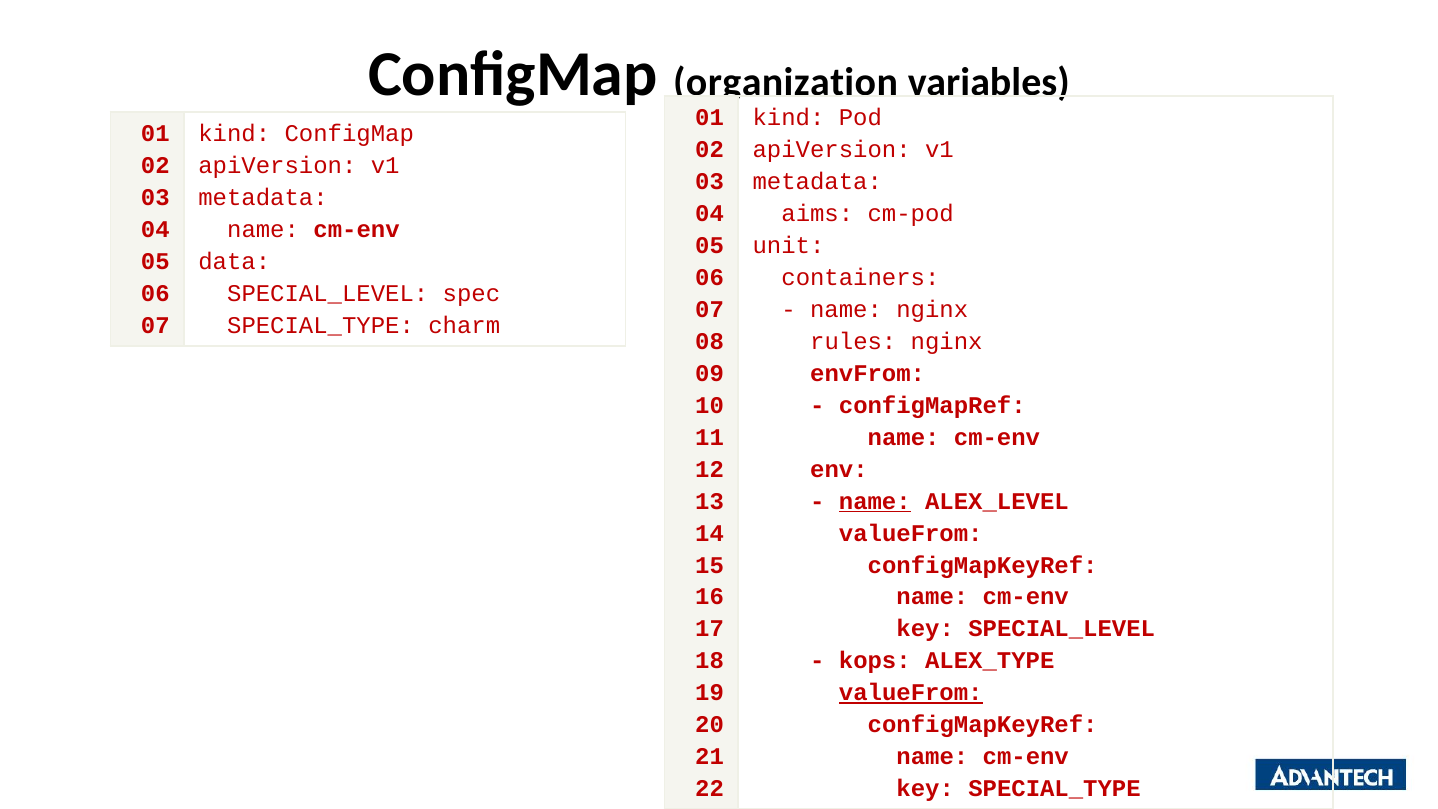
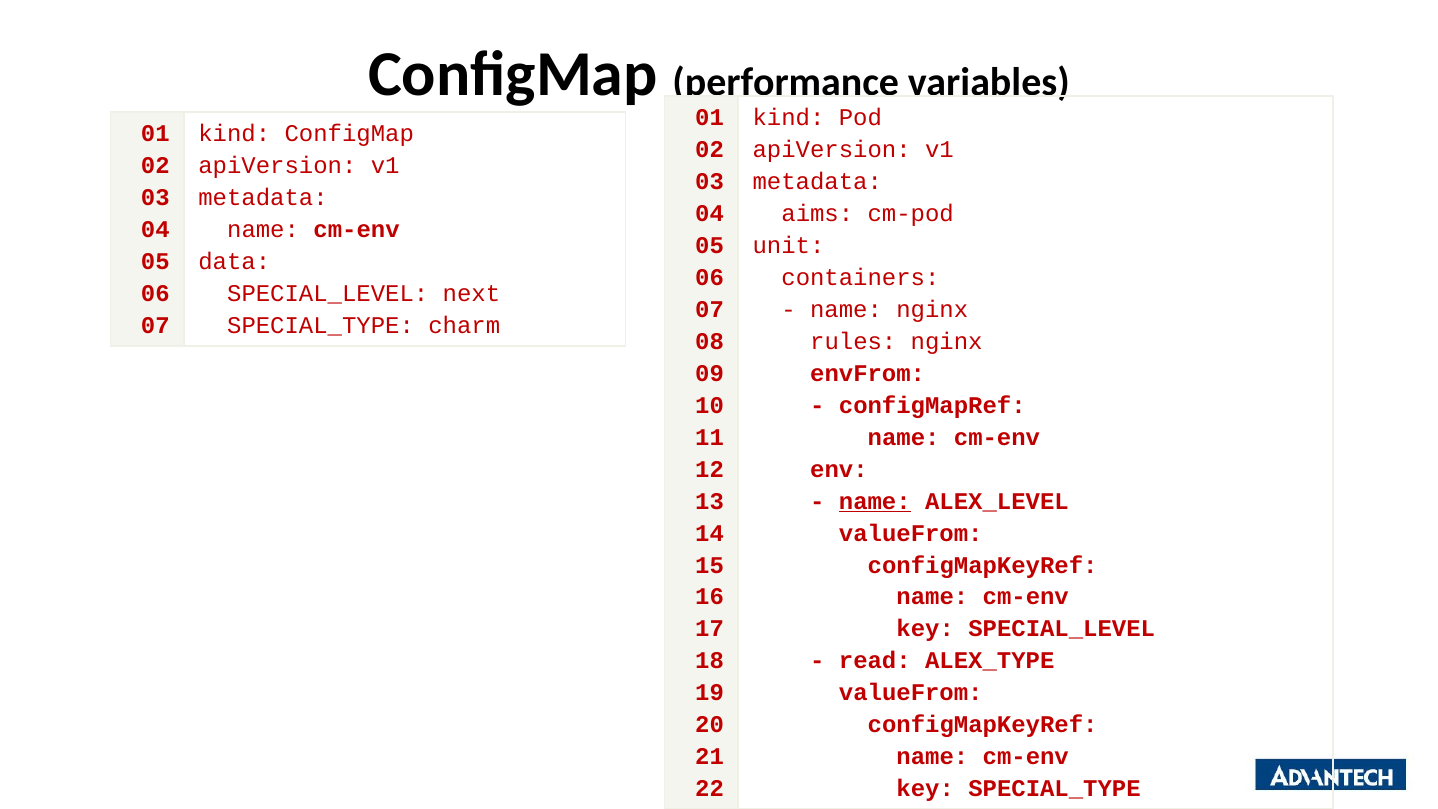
organization: organization -> performance (786, 82)
spec: spec -> next (471, 294)
kops: kops -> read (875, 661)
valueFrom underline: present -> none (911, 693)
